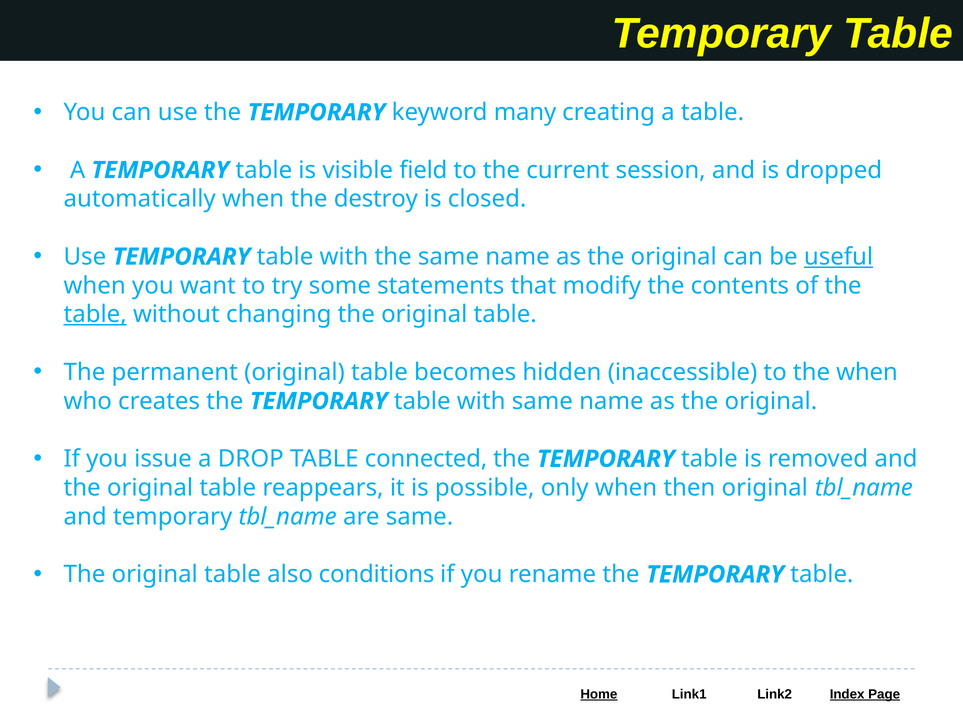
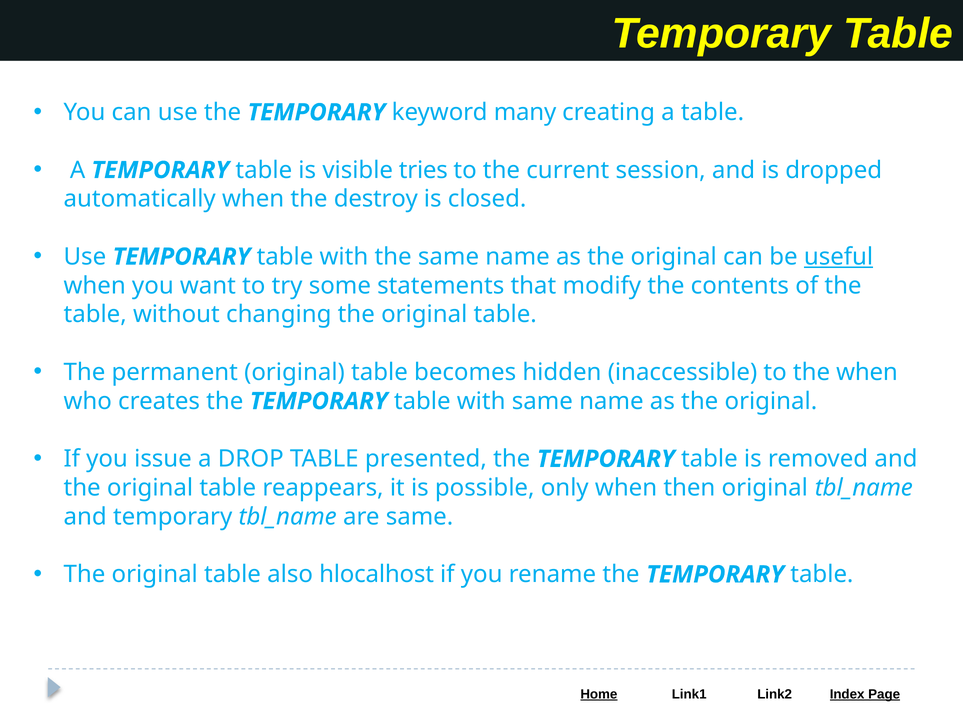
field: field -> tries (423, 170)
table underline: present -> none (95, 315)
connected: connected -> presented (426, 459)
conditions: conditions -> hlocalhost (377, 575)
